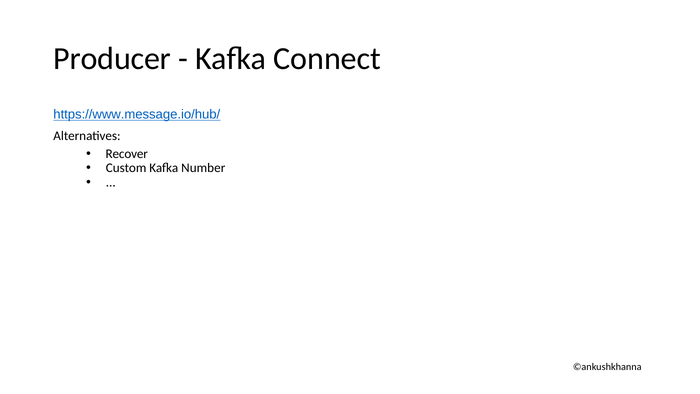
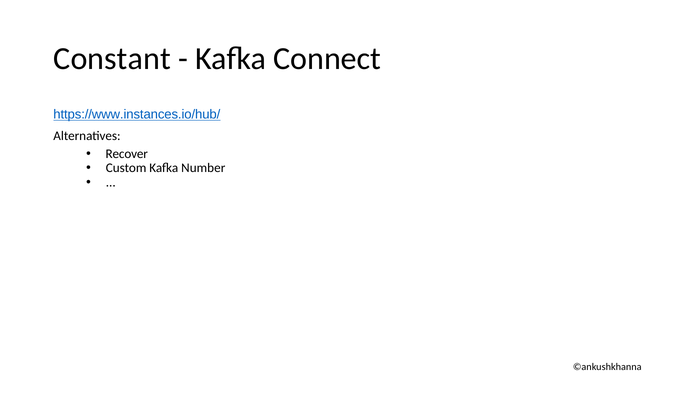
Producer: Producer -> Constant (112, 59)
https://www.message.io/hub/: https://www.message.io/hub/ -> https://www.instances.io/hub/ (137, 114)
